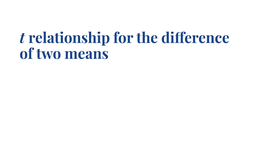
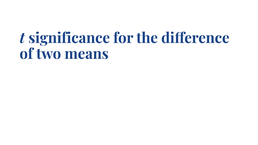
relationship: relationship -> significance (69, 38)
